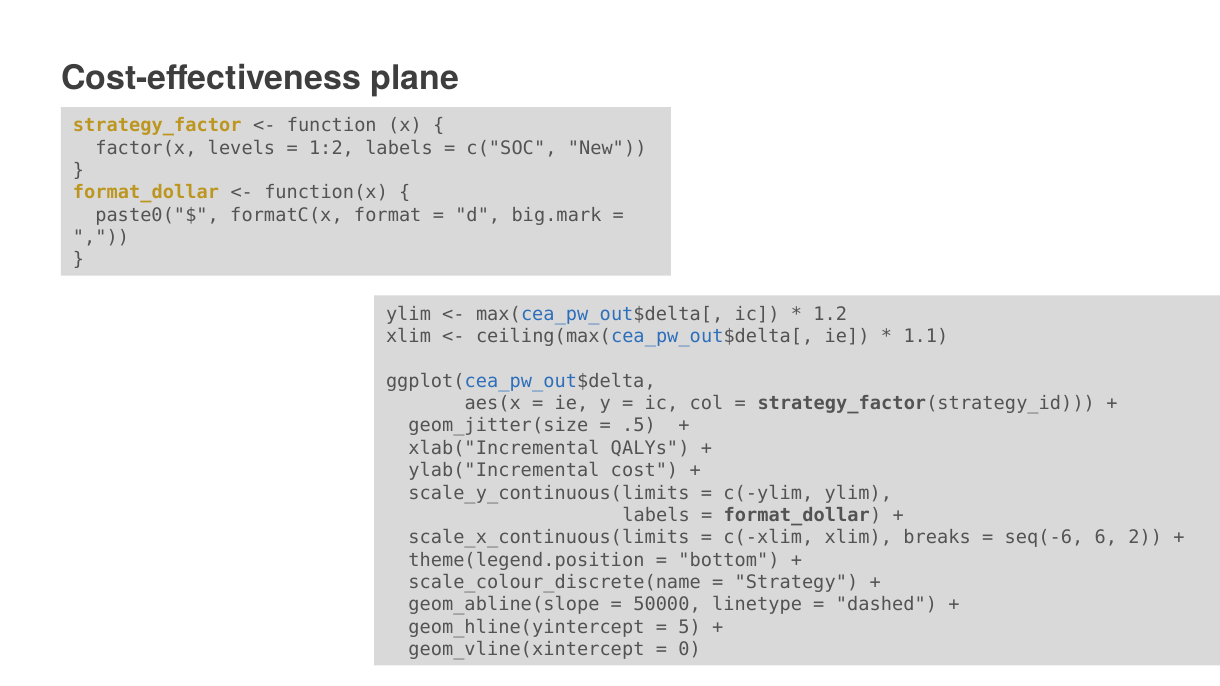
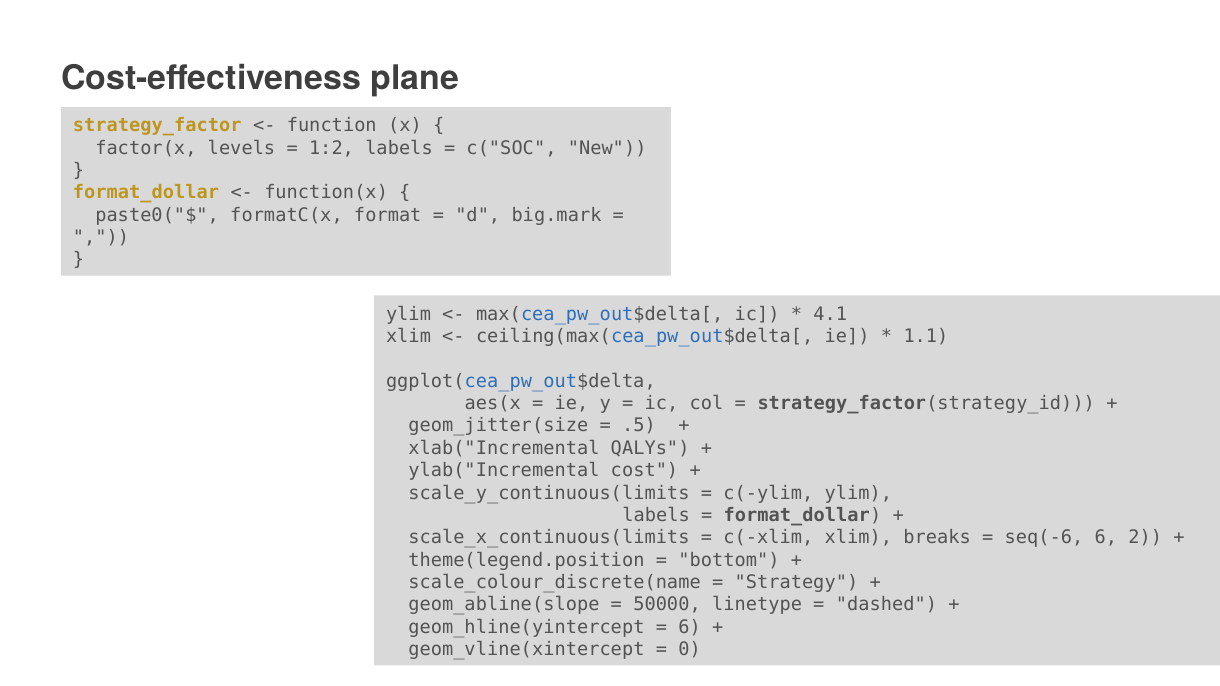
1.2: 1.2 -> 4.1 (830, 314)
5: 5 -> 6 (690, 627)
